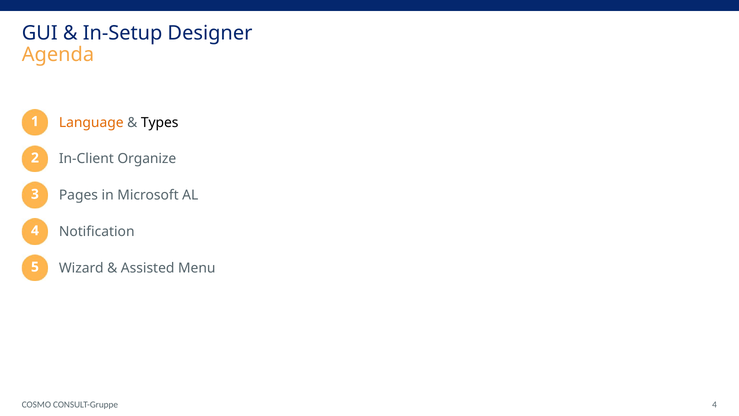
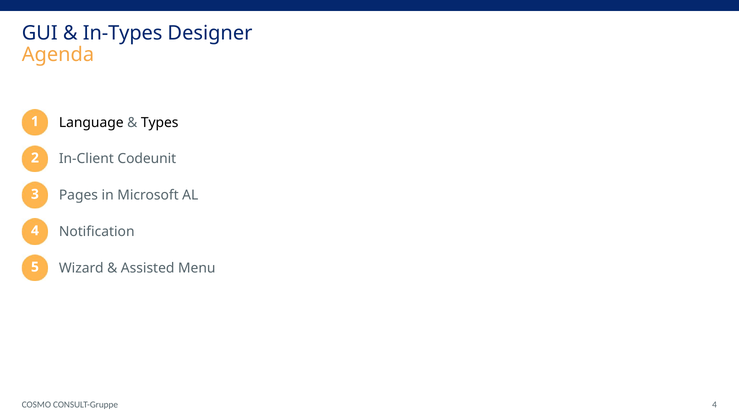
In-Setup: In-Setup -> In-Types (123, 33)
Language colour: orange -> black (91, 122)
Organize: Organize -> Codeunit (147, 159)
